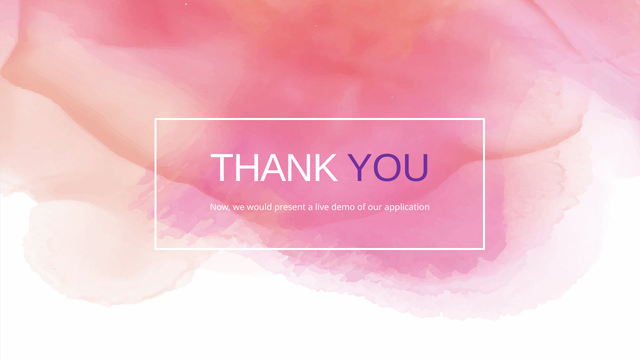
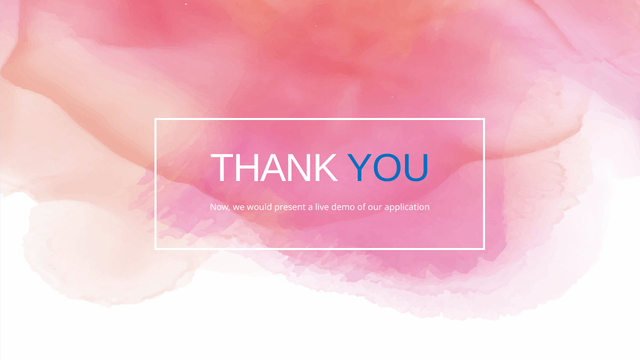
YOU colour: purple -> blue (389, 169)
